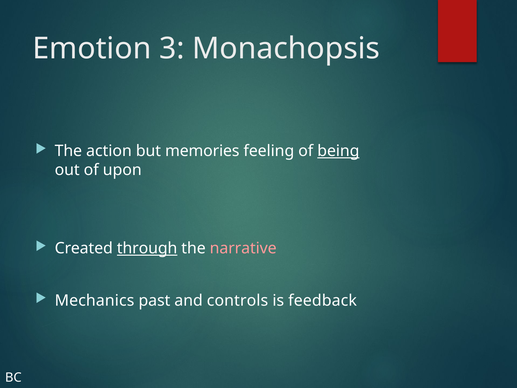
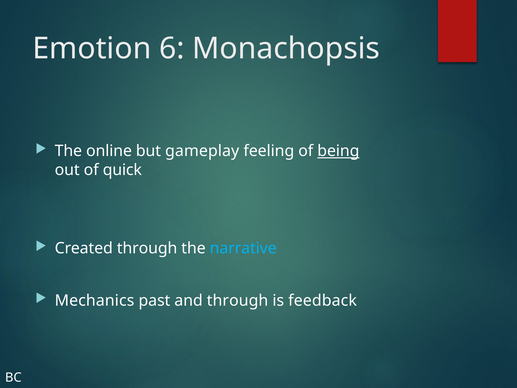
3: 3 -> 6 (172, 48)
action: action -> online (109, 151)
memories: memories -> gameplay (202, 151)
upon: upon -> quick (122, 170)
through underline: present -> none (147, 248)
narrative colour: pink -> light blue (243, 248)
and controls: controls -> through (238, 301)
